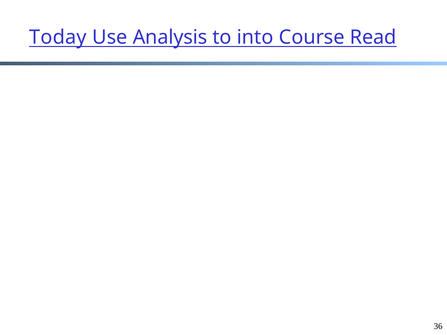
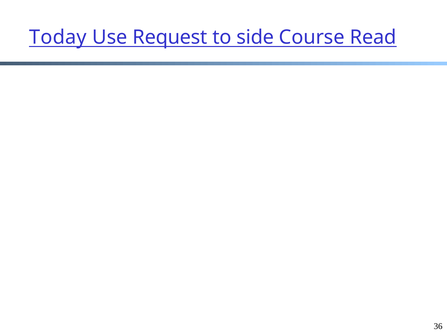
Analysis: Analysis -> Request (170, 37)
into: into -> side (255, 37)
